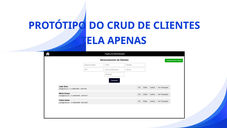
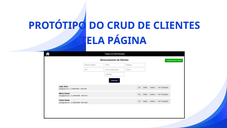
APENAS: APENAS -> PÁGINA (127, 41)
